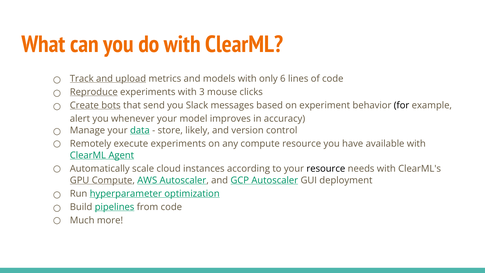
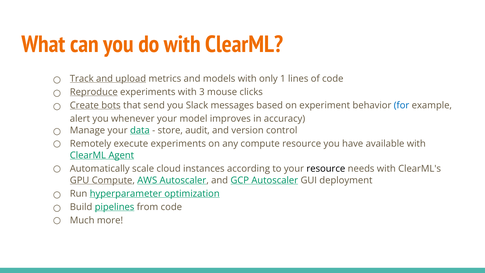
6: 6 -> 1 (283, 79)
for colour: black -> blue (402, 105)
likely: likely -> audit (198, 130)
